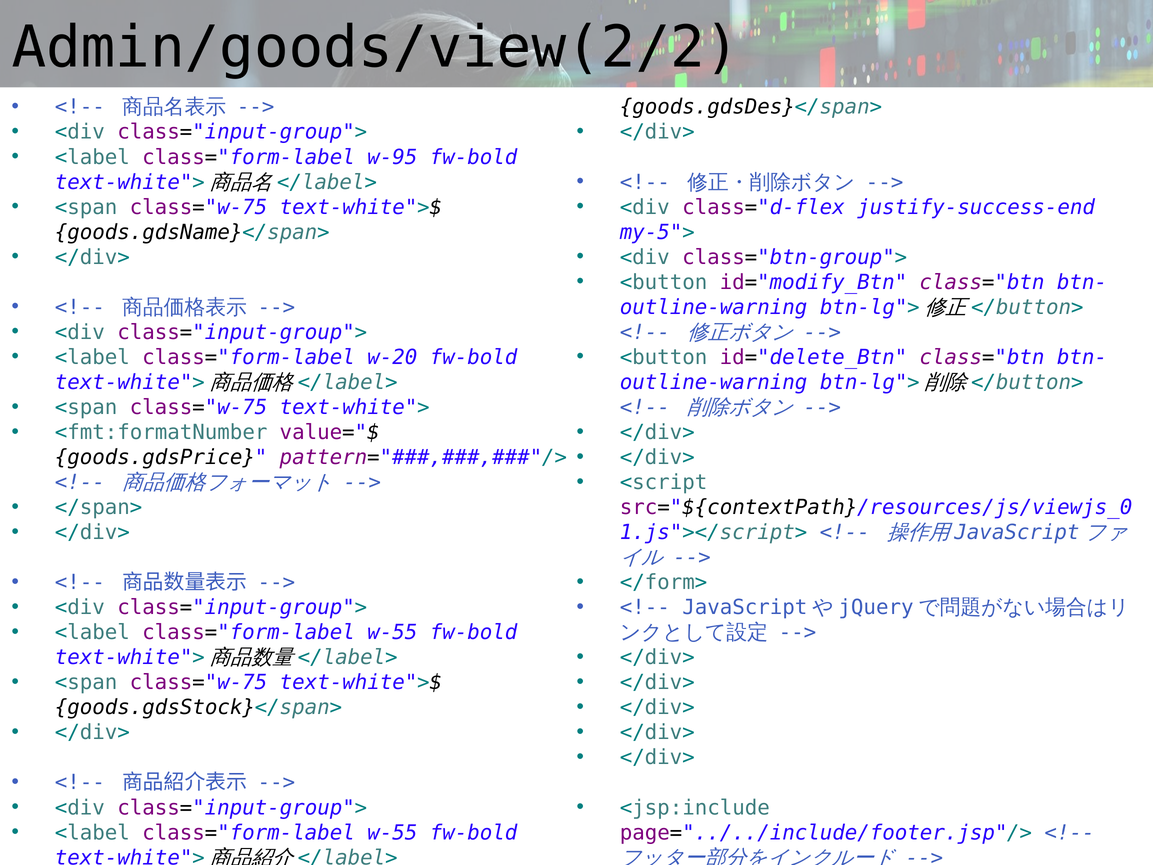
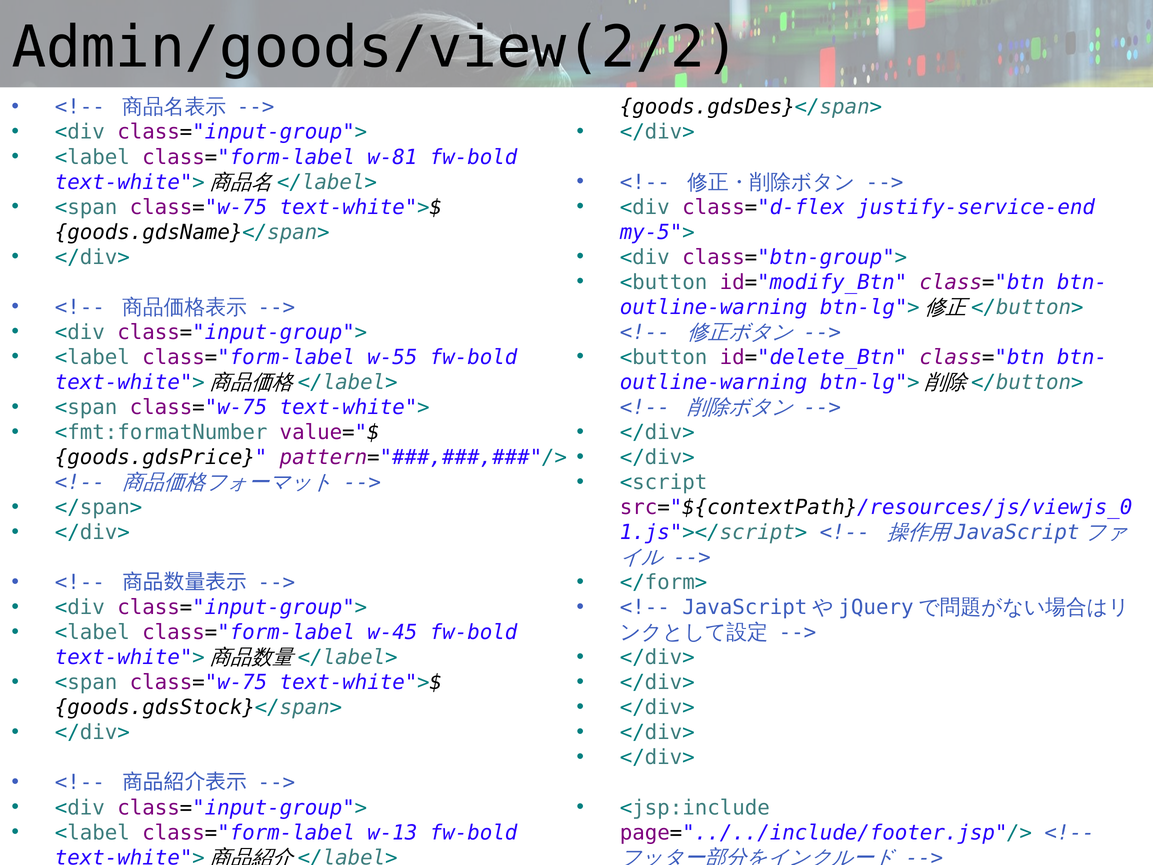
w-95: w-95 -> w-81 (392, 157)
justify-success-end: justify-success-end -> justify-service-end (976, 207)
w-20: w-20 -> w-55 (392, 357)
w-55: w-55 -> w-45 (392, 632)
w-55: w-55 -> w-13 (392, 832)
